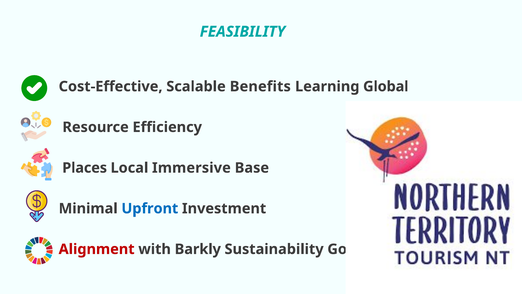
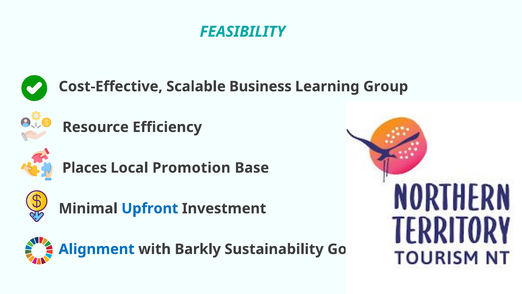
Benefits: Benefits -> Business (260, 86)
Global: Global -> Group (386, 86)
Immersive: Immersive -> Promotion (191, 168)
Alignment colour: red -> blue (97, 249)
